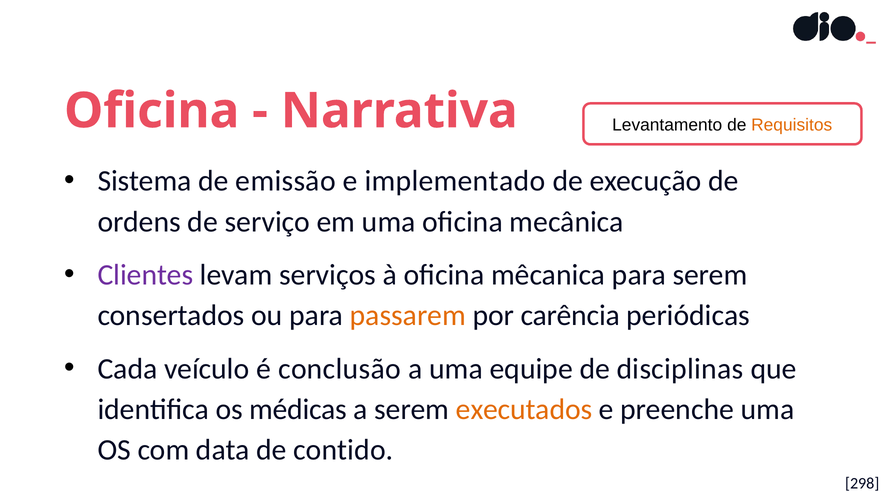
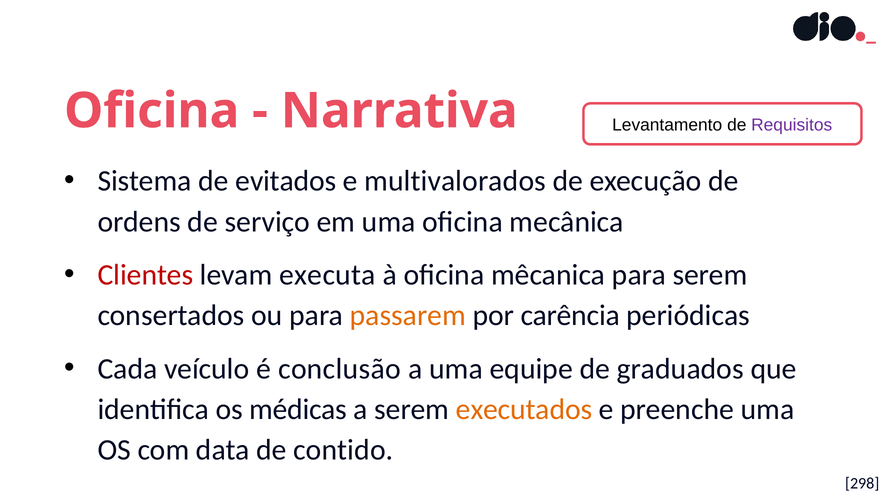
Requisitos colour: orange -> purple (792, 125)
emissão: emissão -> evitados (286, 181)
implementado: implementado -> multivalorados (455, 181)
Clientes colour: purple -> red (145, 275)
serviços: serviços -> executa (327, 275)
disciplinas: disciplinas -> graduados (680, 369)
